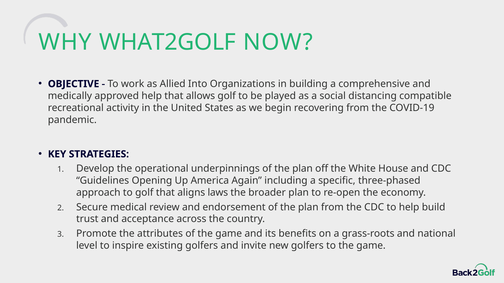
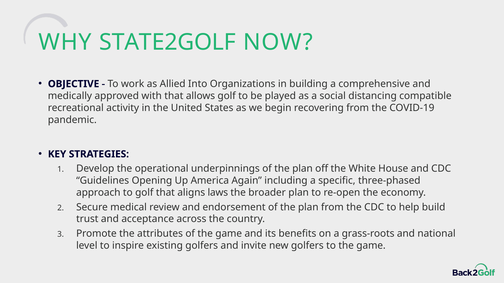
WHAT2GOLF: WHAT2GOLF -> STATE2GOLF (168, 42)
approved help: help -> with (152, 96)
